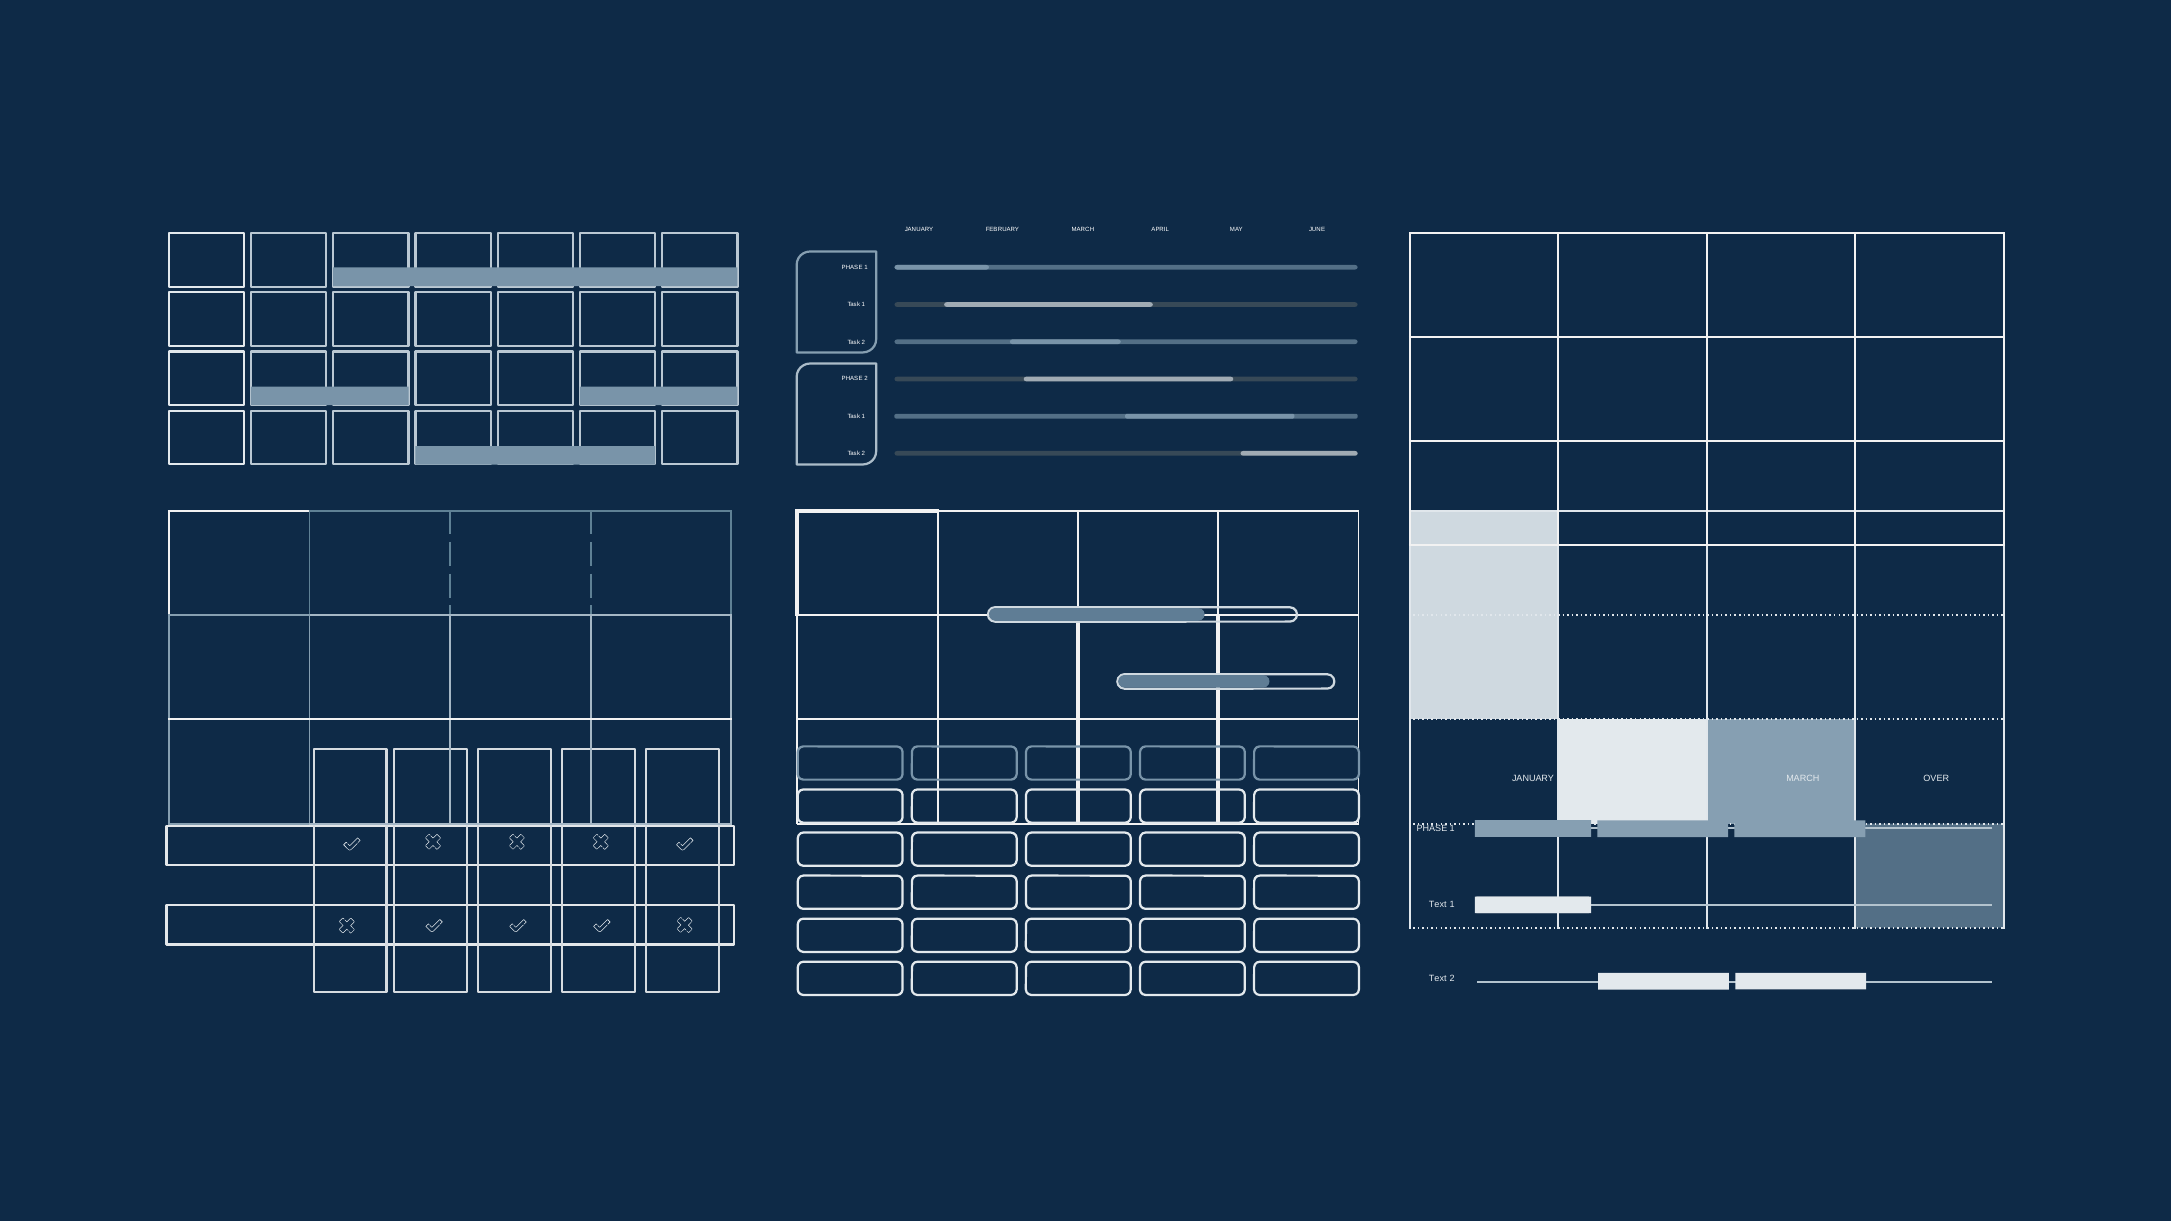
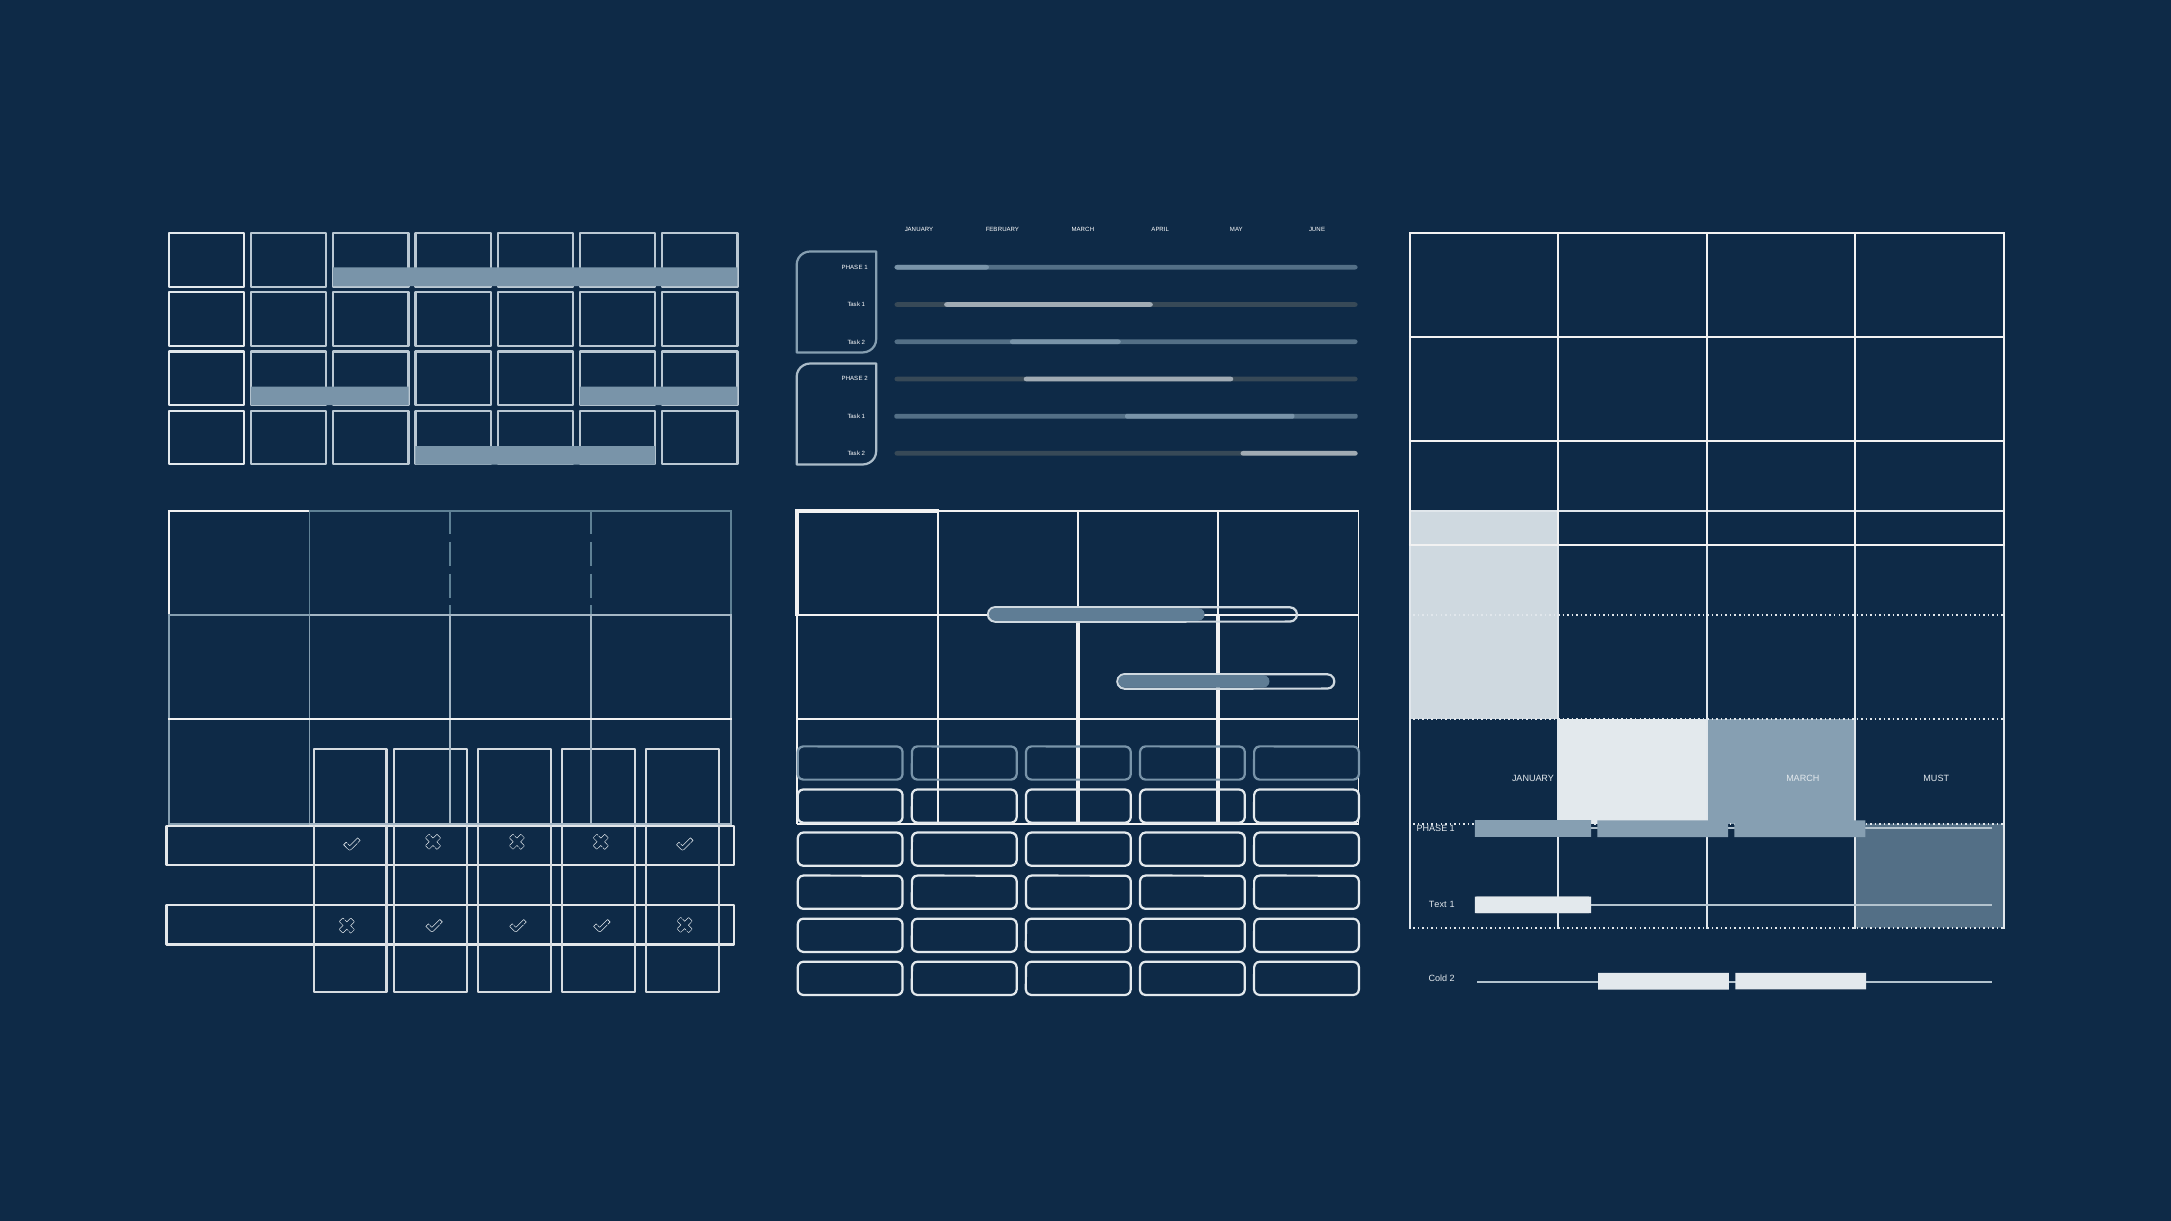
OVER: OVER -> MUST (1936, 779)
Text: Text -> Cold (1438, 979)
